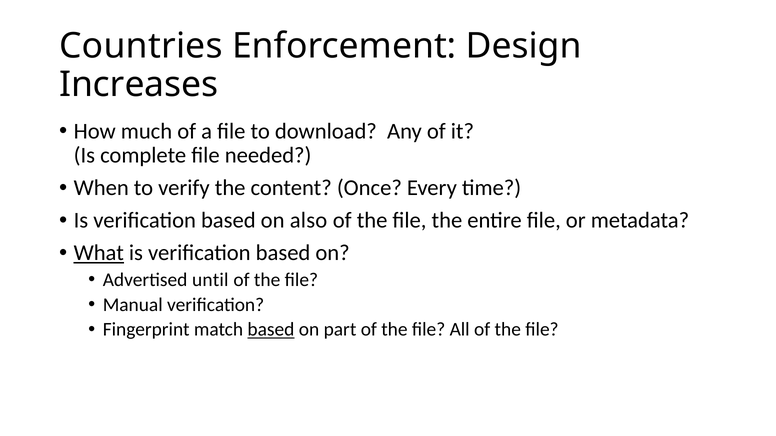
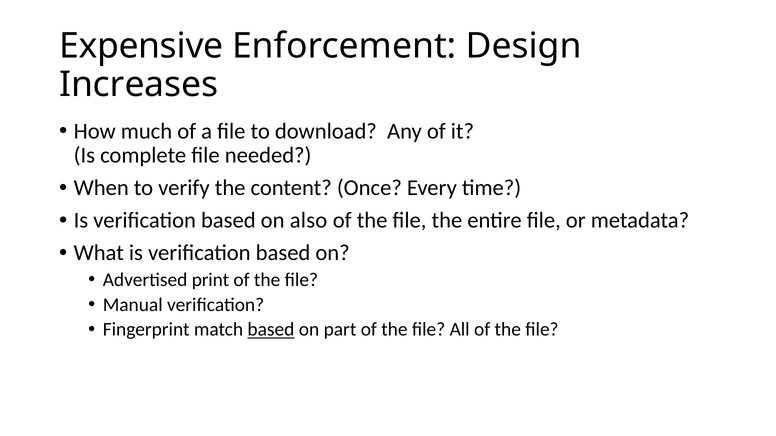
Countries: Countries -> Expensive (141, 46)
What underline: present -> none (99, 253)
until: until -> print (210, 280)
